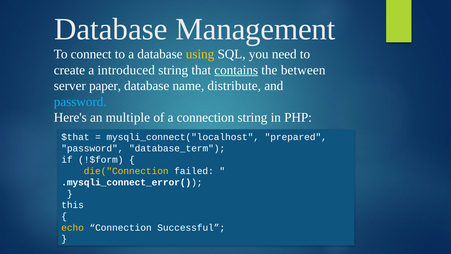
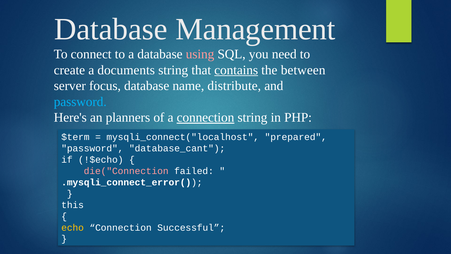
using colour: yellow -> pink (200, 54)
introduced: introduced -> documents (126, 70)
paper: paper -> focus (105, 86)
multiple: multiple -> planners (128, 117)
connection underline: none -> present (205, 117)
$that: $that -> $term (75, 137)
database_term: database_term -> database_cant (177, 148)
!$form: !$form -> !$echo (101, 160)
die("Connection colour: yellow -> pink (126, 171)
